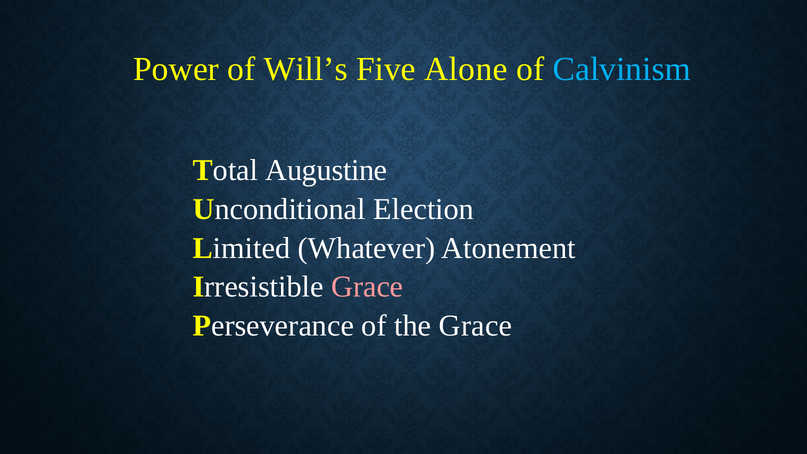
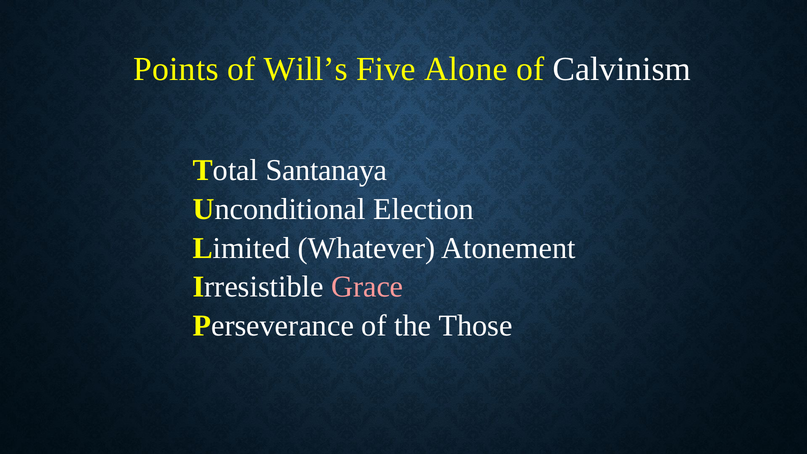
Power: Power -> Points (176, 69)
Calvinism colour: light blue -> white (622, 69)
Augustine: Augustine -> Santanaya (326, 170)
the Grace: Grace -> Those (476, 326)
